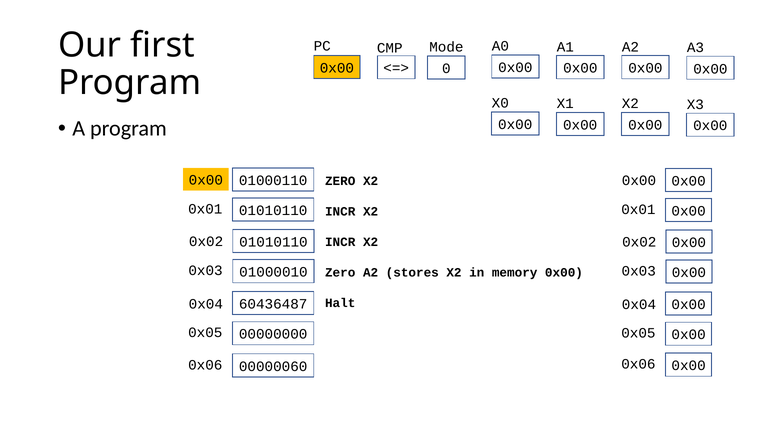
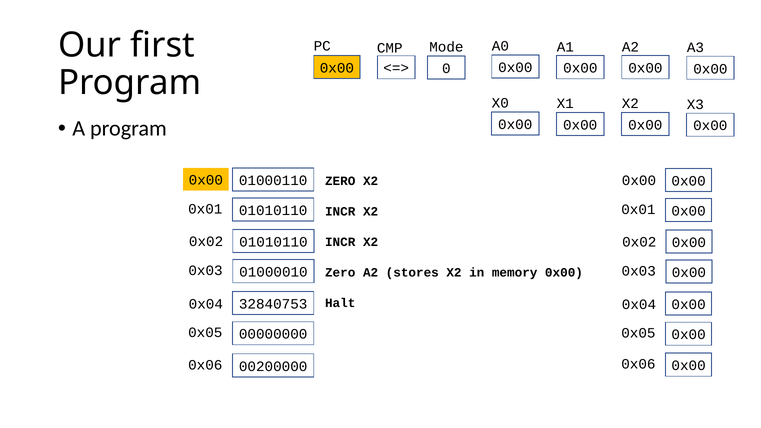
60436487: 60436487 -> 32840753 (273, 304)
00000060: 00000060 -> 00200000 (273, 366)
